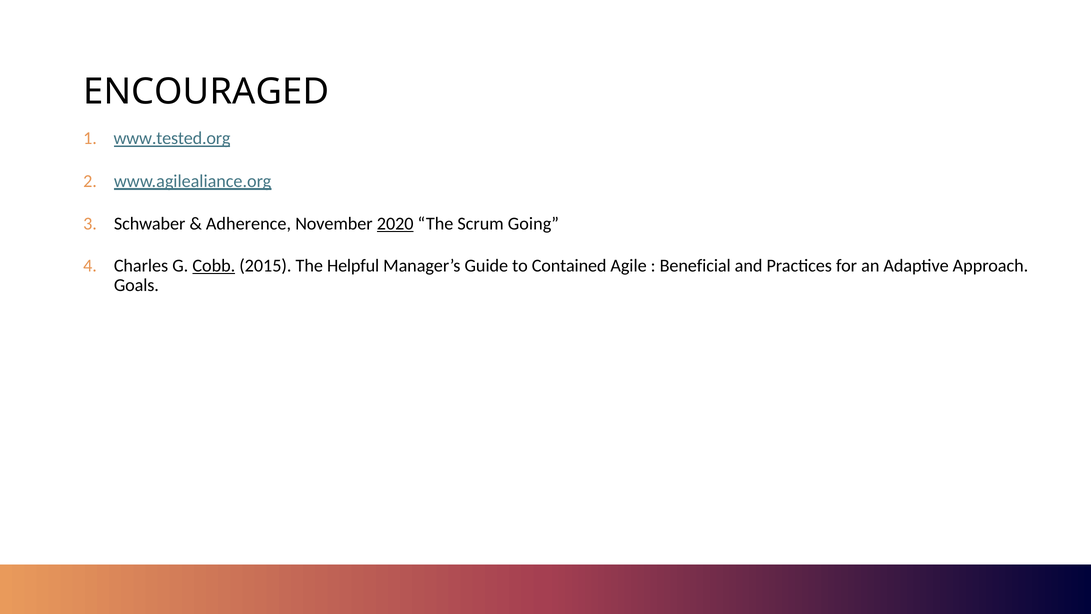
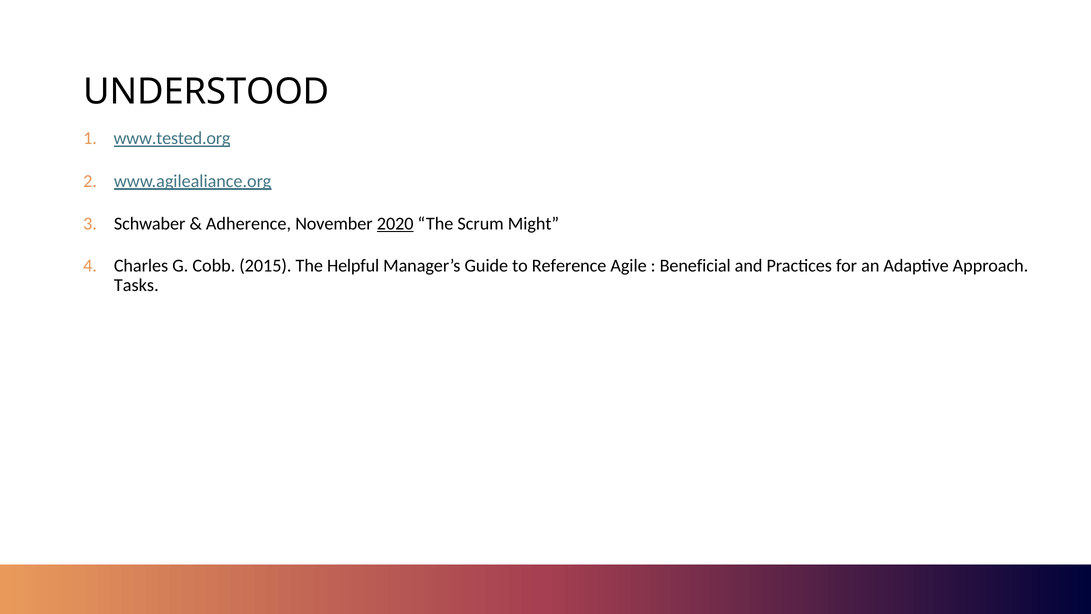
ENCOURAGED: ENCOURAGED -> UNDERSTOOD (206, 92)
Going: Going -> Might (533, 223)
Cobb underline: present -> none (214, 266)
Contained: Contained -> Reference (569, 266)
Goals: Goals -> Tasks (136, 285)
